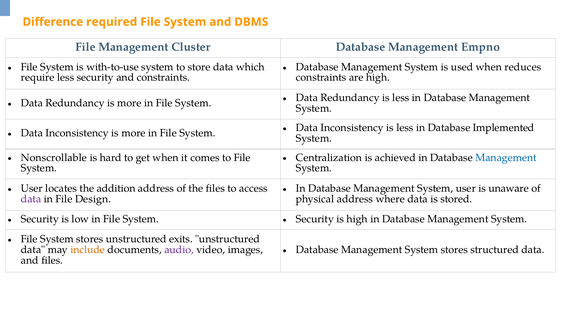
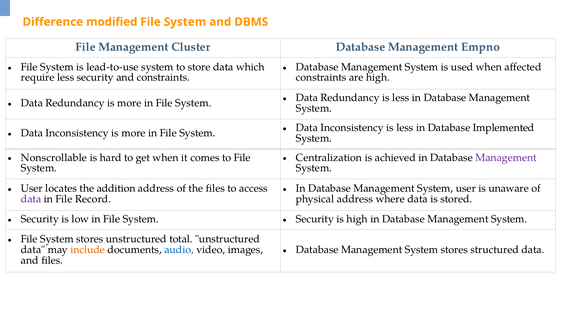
required: required -> modified (112, 22)
with-to-use: with-to-use -> lead-to-use (112, 67)
reduces: reduces -> affected (523, 67)
Management colour: blue -> purple (506, 157)
Design: Design -> Record (93, 199)
exits: exits -> total (181, 239)
audio colour: purple -> blue (179, 249)
